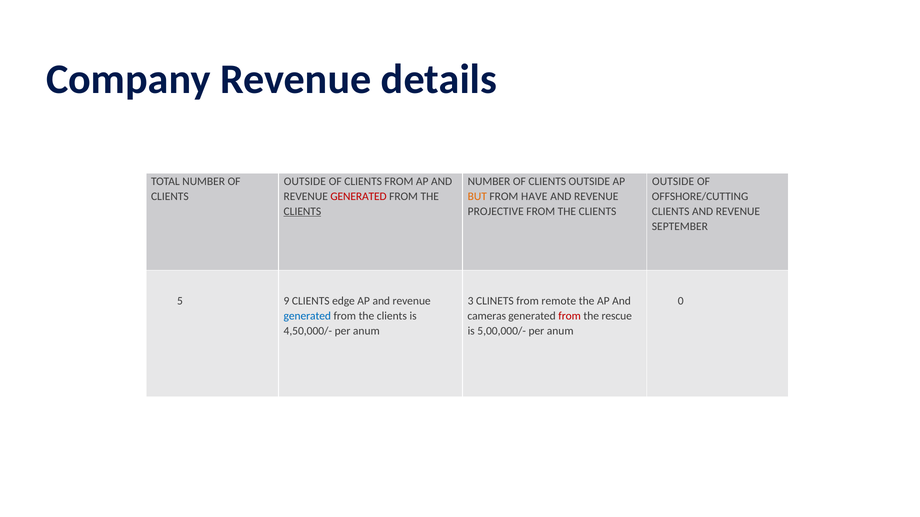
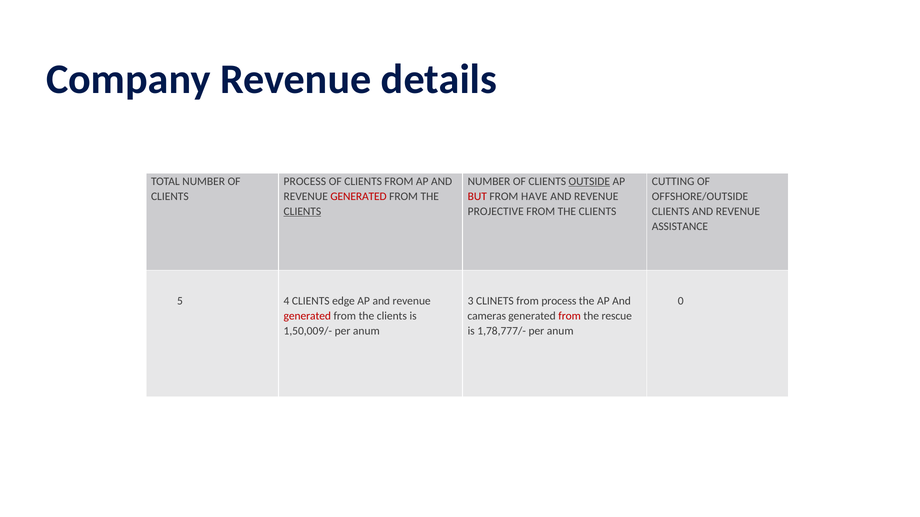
OUTSIDE: OUTSIDE -> PROCESS (305, 182)
OUTSIDE underline: none -> present (589, 182)
OUTSIDE: OUTSIDE -> CUTTING (673, 182)
BUT colour: orange -> red (477, 197)
OFFSHORE/CUTTING: OFFSHORE/CUTTING -> OFFSHORE/OUTSIDE (700, 197)
SEPTEMBER: SEPTEMBER -> ASSISTANCE (680, 227)
9: 9 -> 4 (286, 301)
from remote: remote -> process (559, 301)
generated colour: blue -> red (307, 316)
4,50,000/-: 4,50,000/- -> 1,50,009/- (308, 331)
5,00,000/-: 5,00,000/- -> 1,78,777/- (502, 331)
